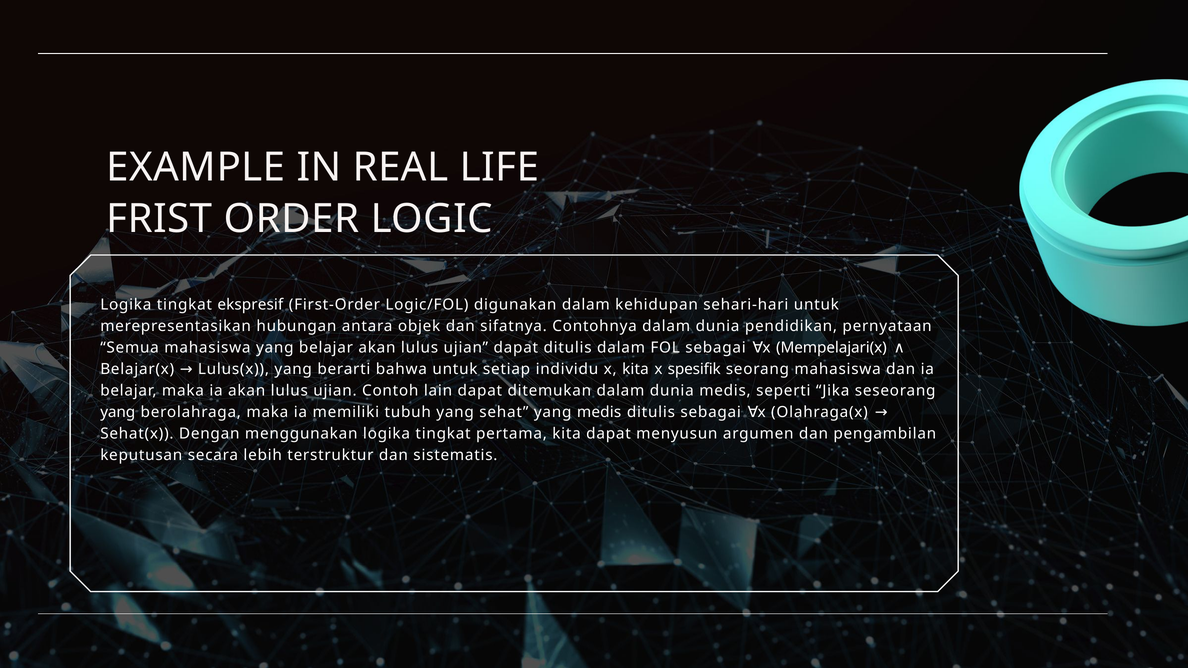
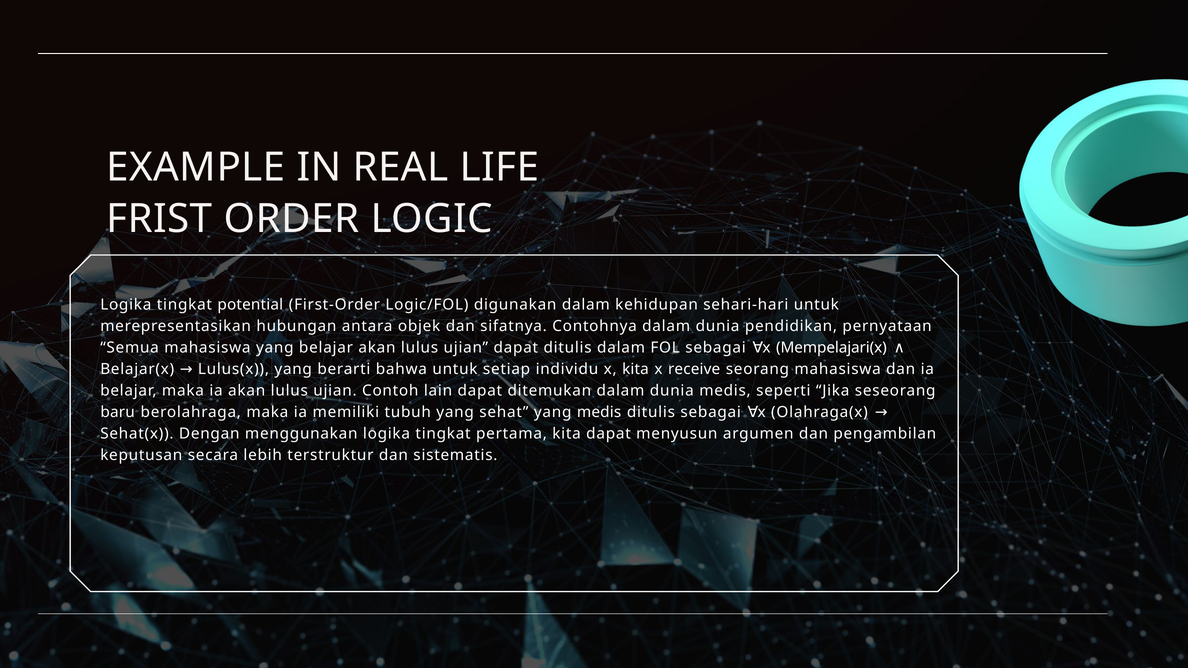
ekspresif: ekspresif -> potential (250, 305)
spesifik: spesifik -> receive (694, 369)
yang: yang -> baru (118, 412)
